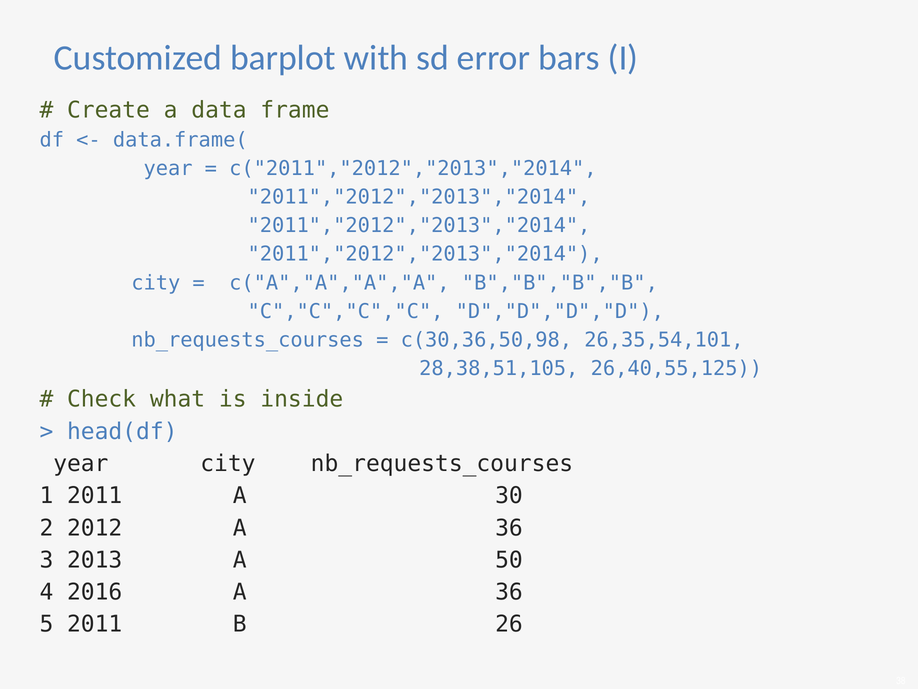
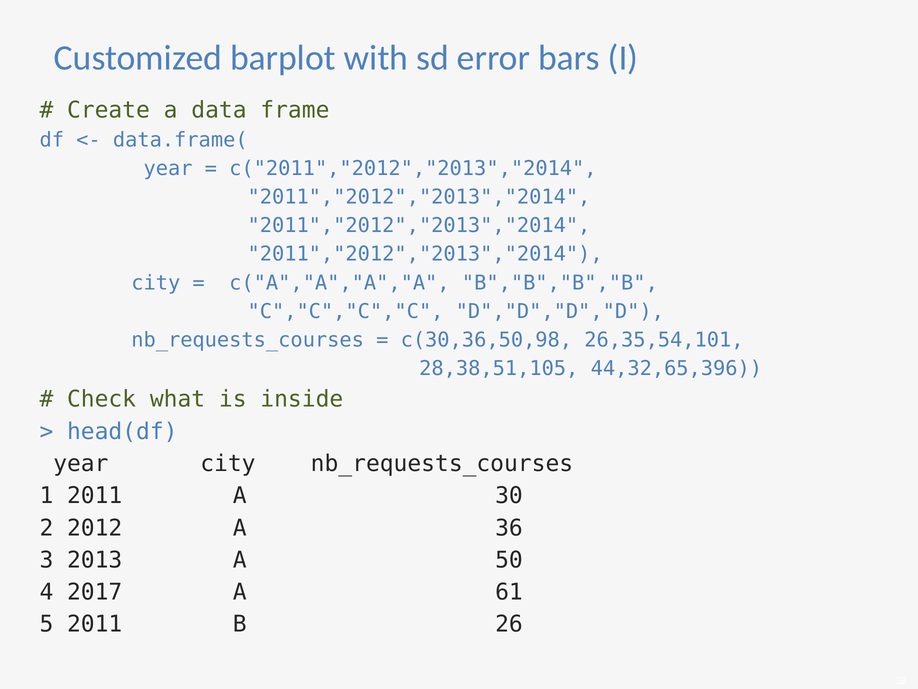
26,40,55,125: 26,40,55,125 -> 44,32,65,396 (676, 368)
2016: 2016 -> 2017 (95, 592)
36: 36 -> 61 (509, 592)
